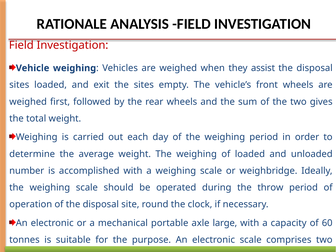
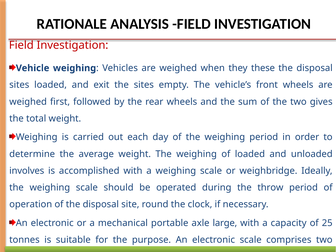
assist: assist -> these (263, 68)
number: number -> involves (27, 171)
60: 60 -> 25 (327, 223)
